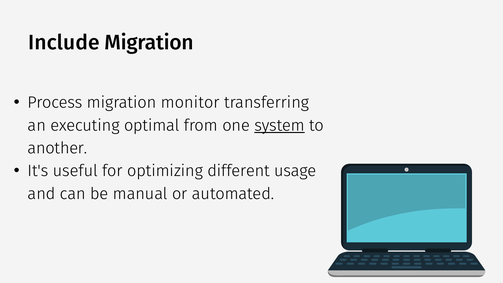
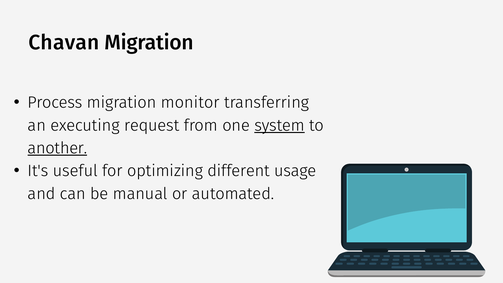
Include: Include -> Chavan (64, 43)
optimal: optimal -> request (152, 125)
another underline: none -> present (57, 148)
